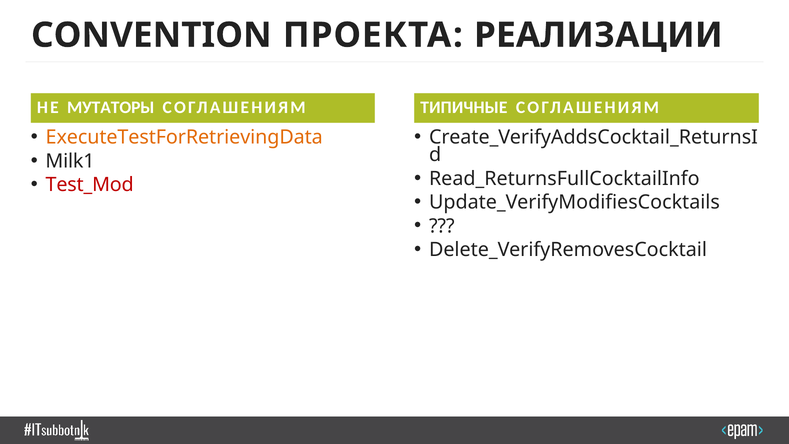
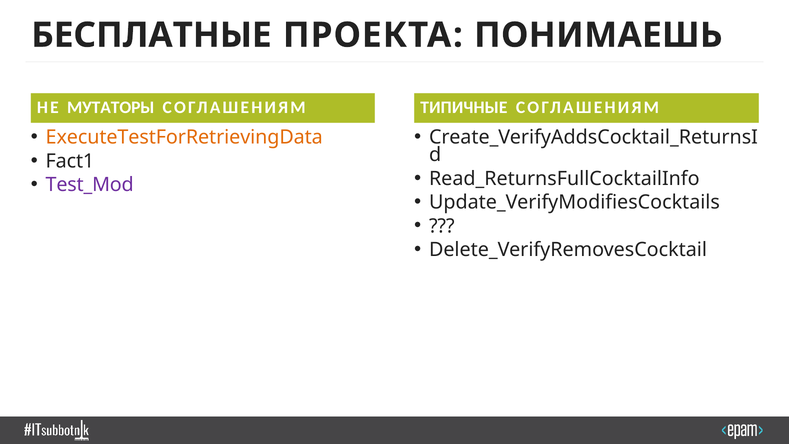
CONVENTION: CONVENTION -> БЕСПЛАТНЫЕ (151, 35)
РЕАЛИЗАЦИИ: РЕАЛИЗАЦИИ -> ПОНИМАЕШЬ (598, 35)
Milk1: Milk1 -> Fact1 (70, 161)
Test_Mod colour: red -> purple (90, 185)
